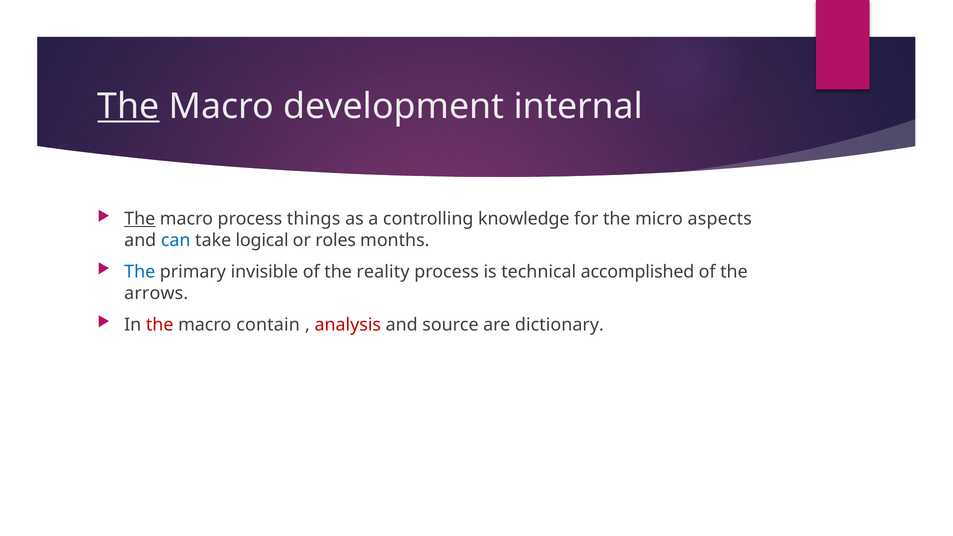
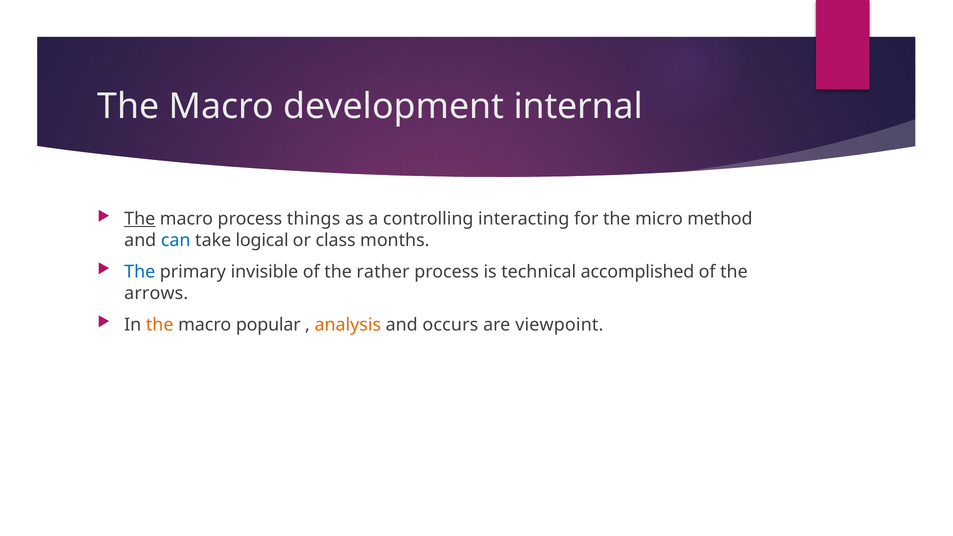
The underline: present -> none (128, 106)
knowledge: knowledge -> interacting (524, 219)
aspects: aspects -> method (720, 219)
roles: roles -> class (336, 240)
reality: reality -> rather (383, 272)
the colour: red -> orange (160, 325)
contain: contain -> popular (268, 325)
analysis colour: red -> orange (348, 325)
source: source -> occurs (450, 325)
dictionary: dictionary -> viewpoint (559, 325)
